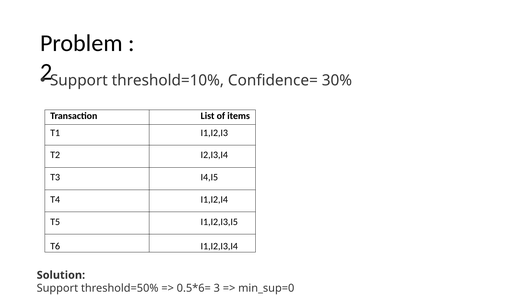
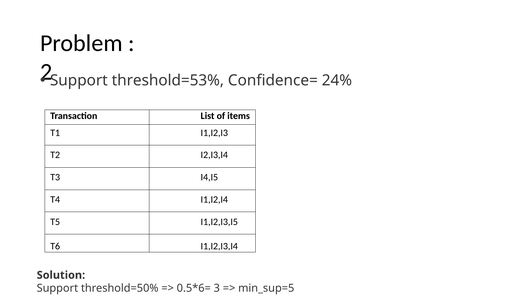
threshold=10%: threshold=10% -> threshold=53% (168, 81)
30%: 30% -> 24% (337, 81)
min_sup=0: min_sup=0 -> min_sup=5 (266, 288)
